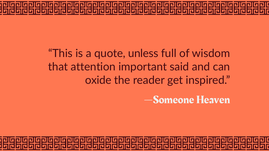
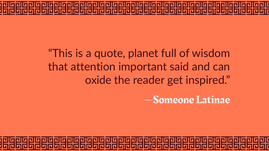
unless: unless -> planet (143, 54)
Heaven: Heaven -> Latinae (213, 100)
